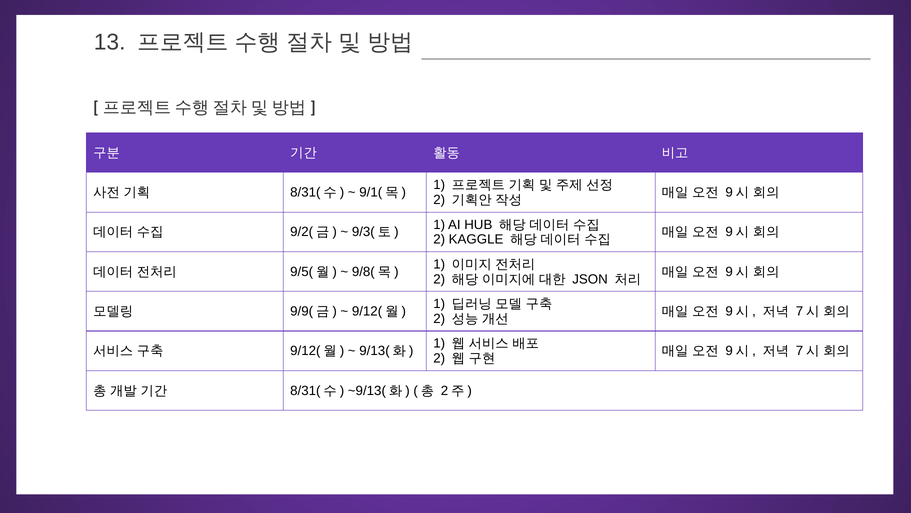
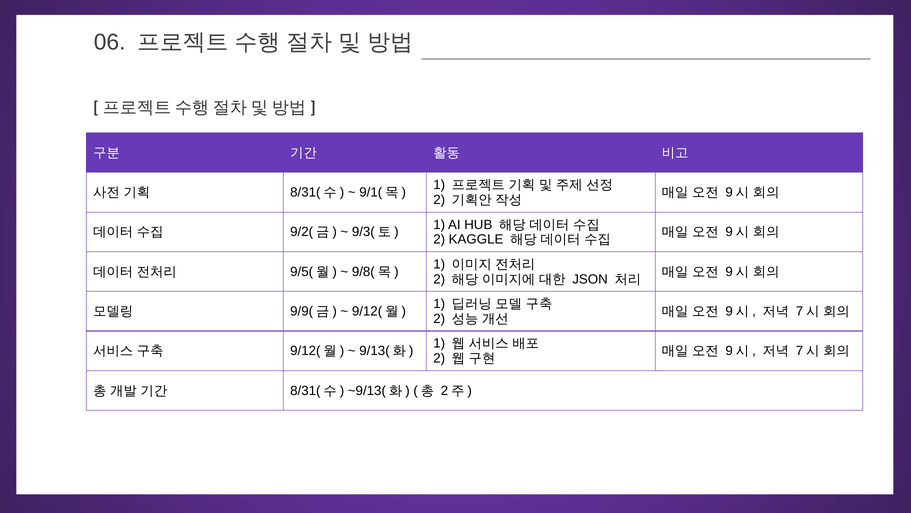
13: 13 -> 06 (110, 42)
